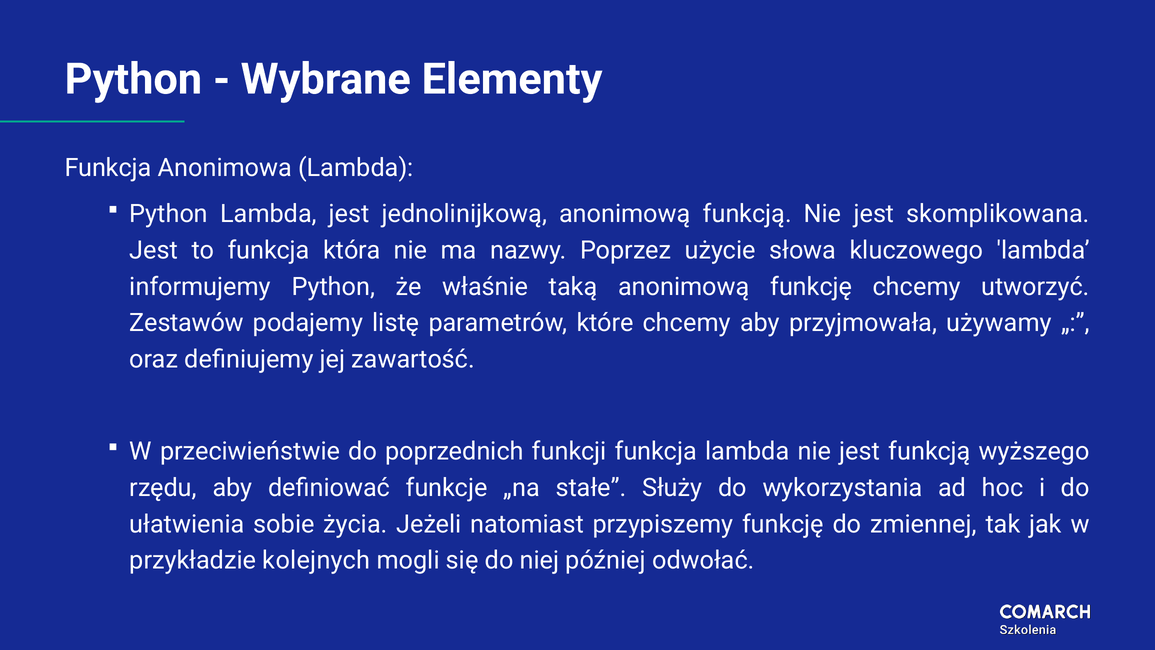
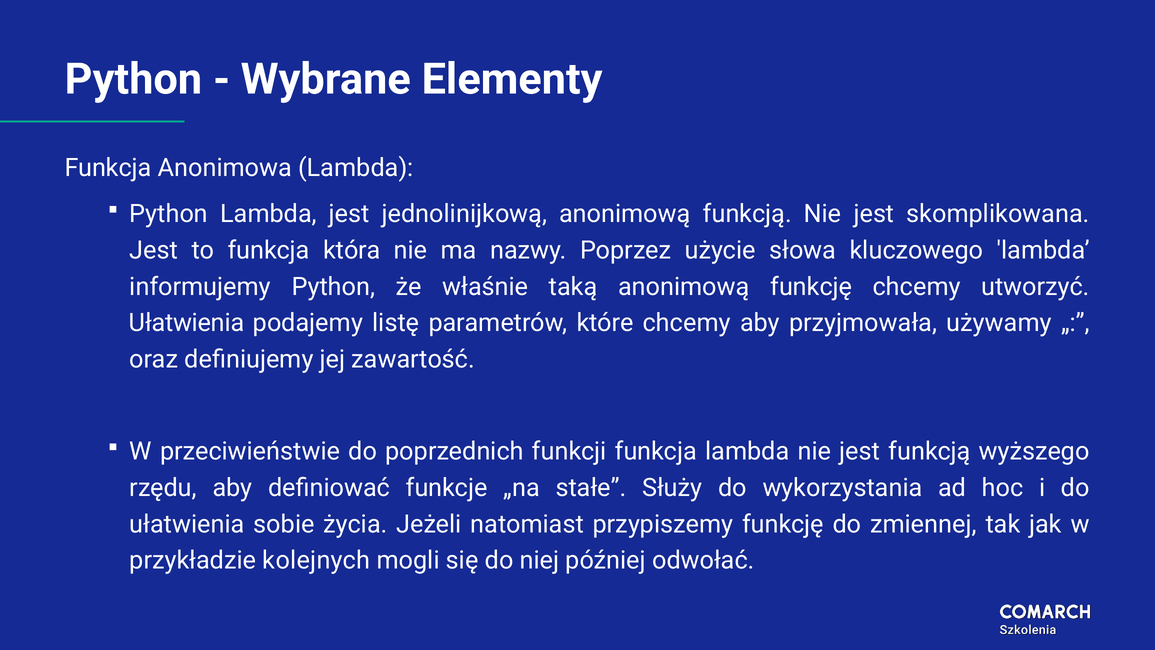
Zestawów: Zestawów -> Ułatwienia (187, 323)
